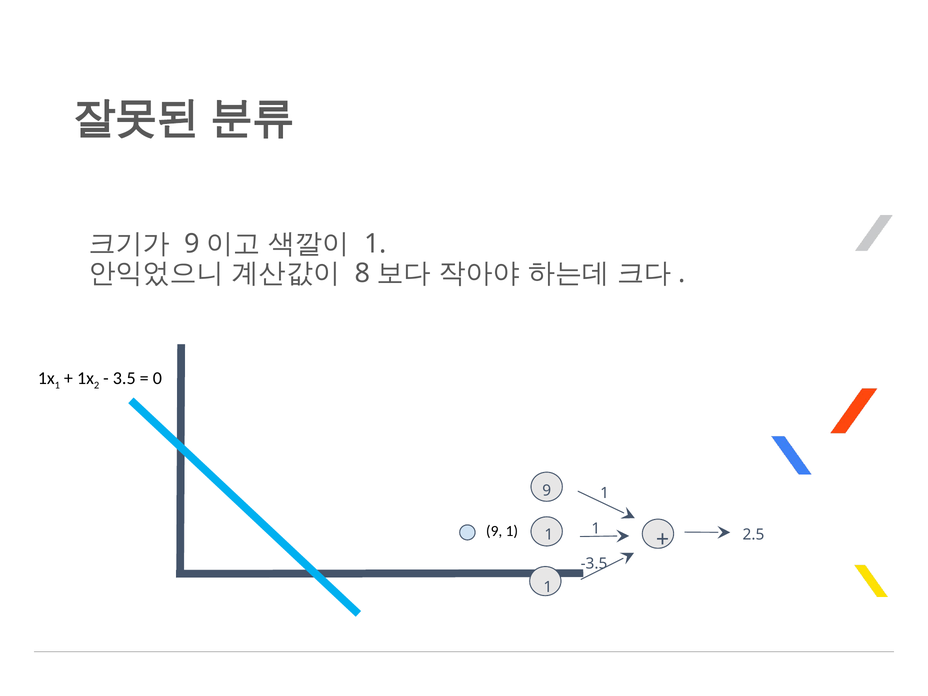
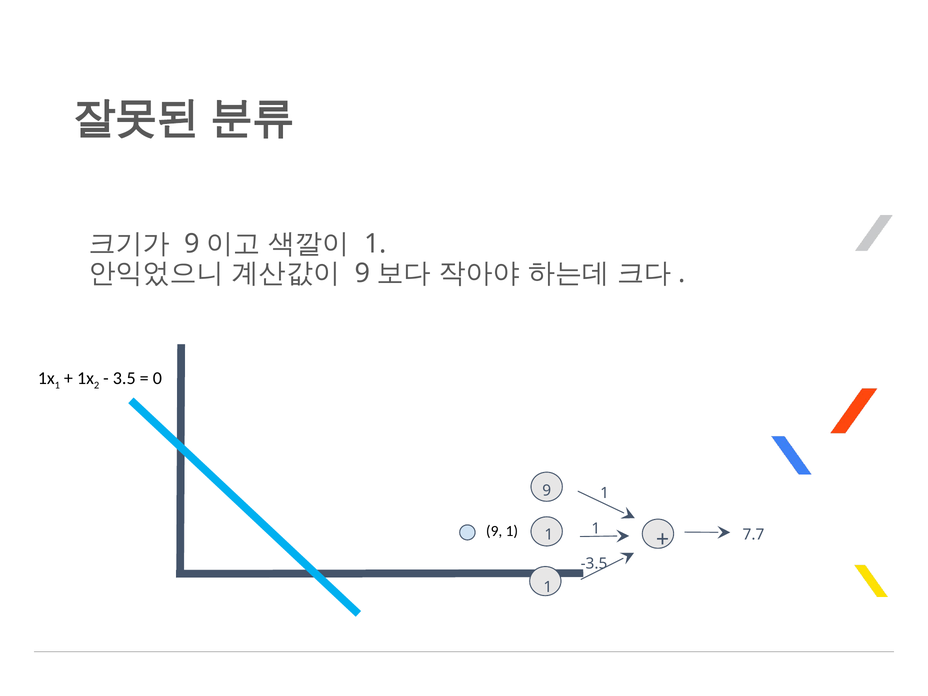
8: 8 -> 9 (362, 273)
2.5: 2.5 -> 7.7 (753, 535)
